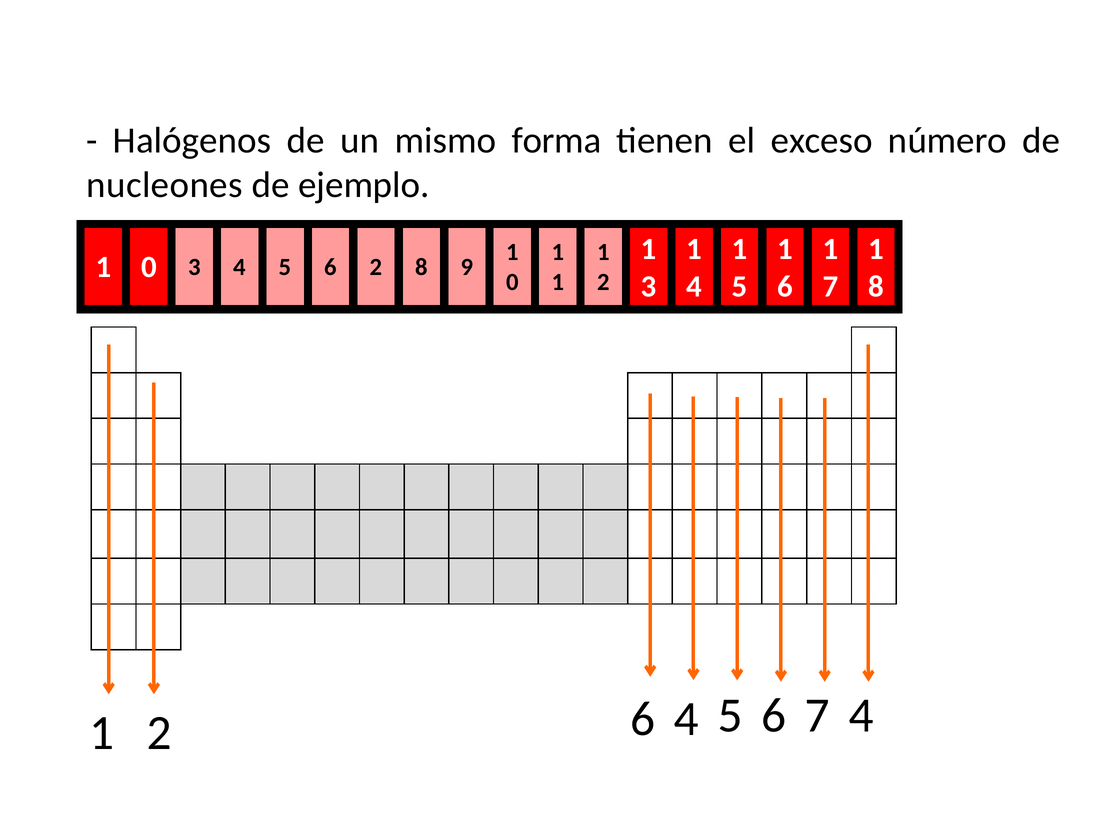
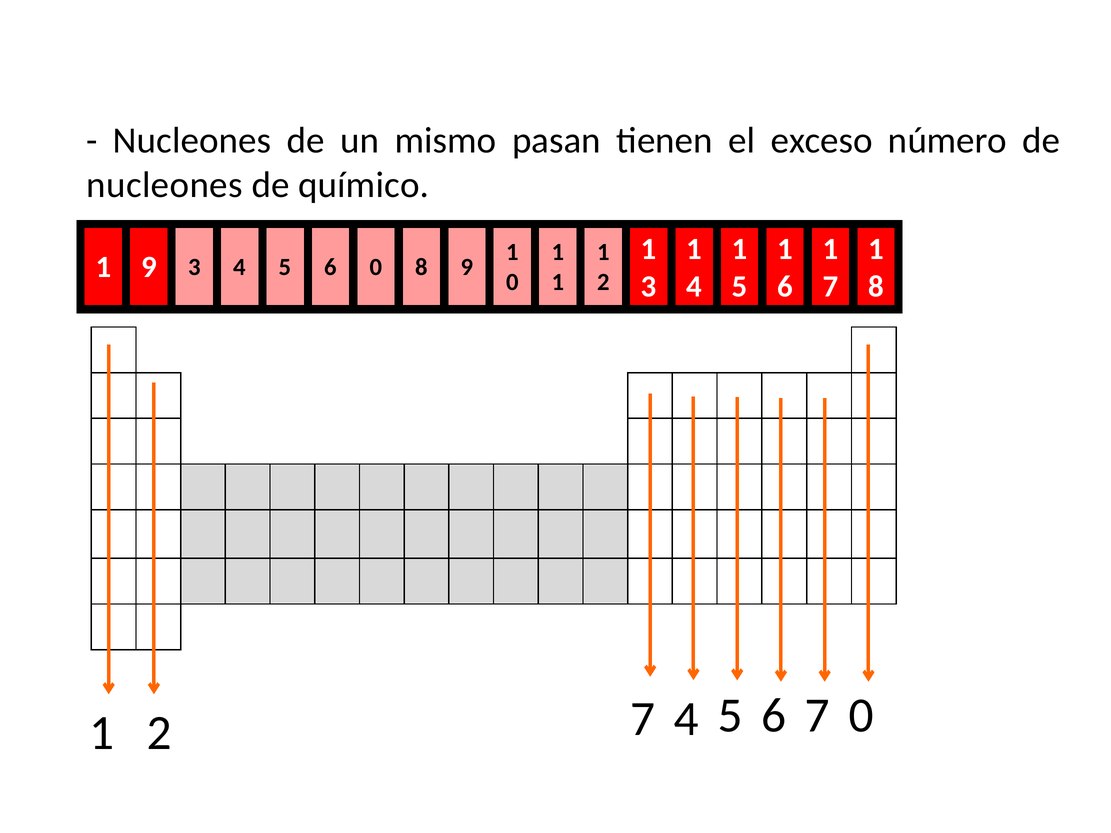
Halógenos: Halógenos -> Nucleones (192, 141)
forma: forma -> pasan (556, 141)
ejemplo: ejemplo -> químico (364, 185)
0: 0 -> 9 (149, 267)
5 6 2: 2 -> 0 (376, 267)
7 4: 4 -> 0 (861, 716)
6: 6 -> 7 (643, 719)
